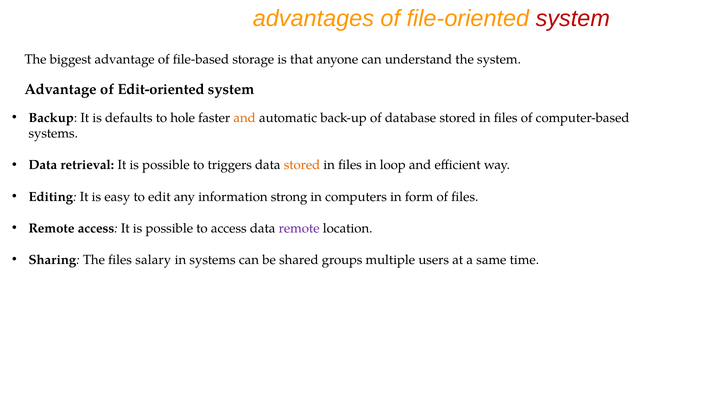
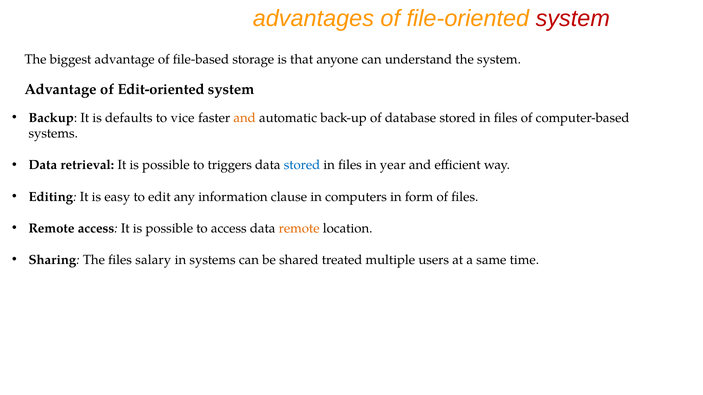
hole: hole -> vice (183, 118)
stored colour: orange -> blue (302, 165)
loop: loop -> year (393, 165)
strong: strong -> clause (289, 197)
remote colour: purple -> orange (299, 229)
groups: groups -> treated (342, 260)
